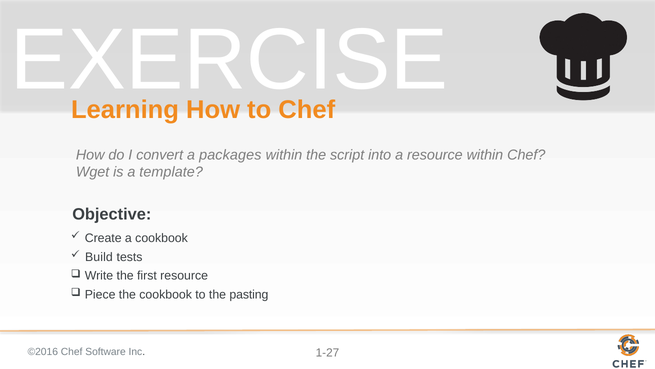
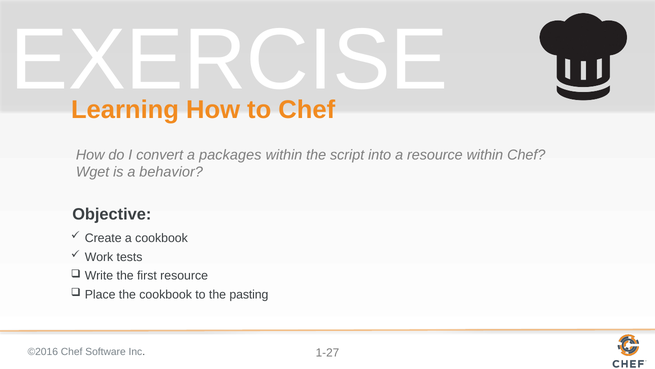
template: template -> behavior (171, 172)
Build: Build -> Work (99, 257)
Piece: Piece -> Place (100, 294)
